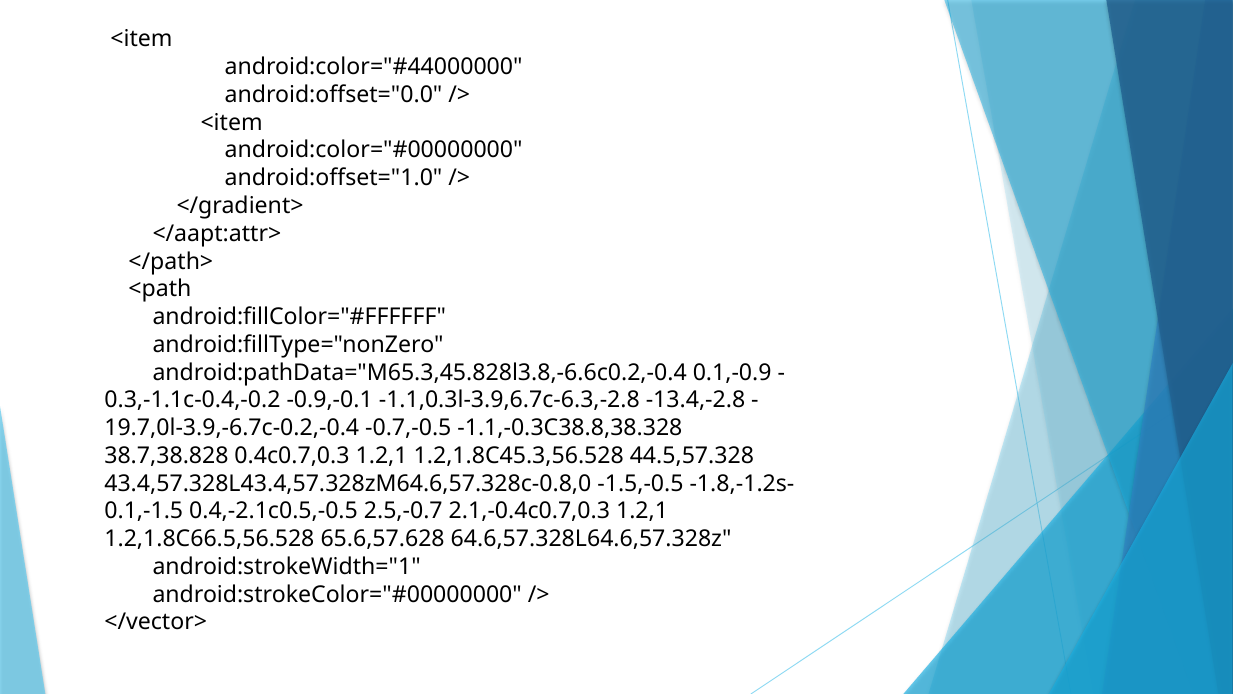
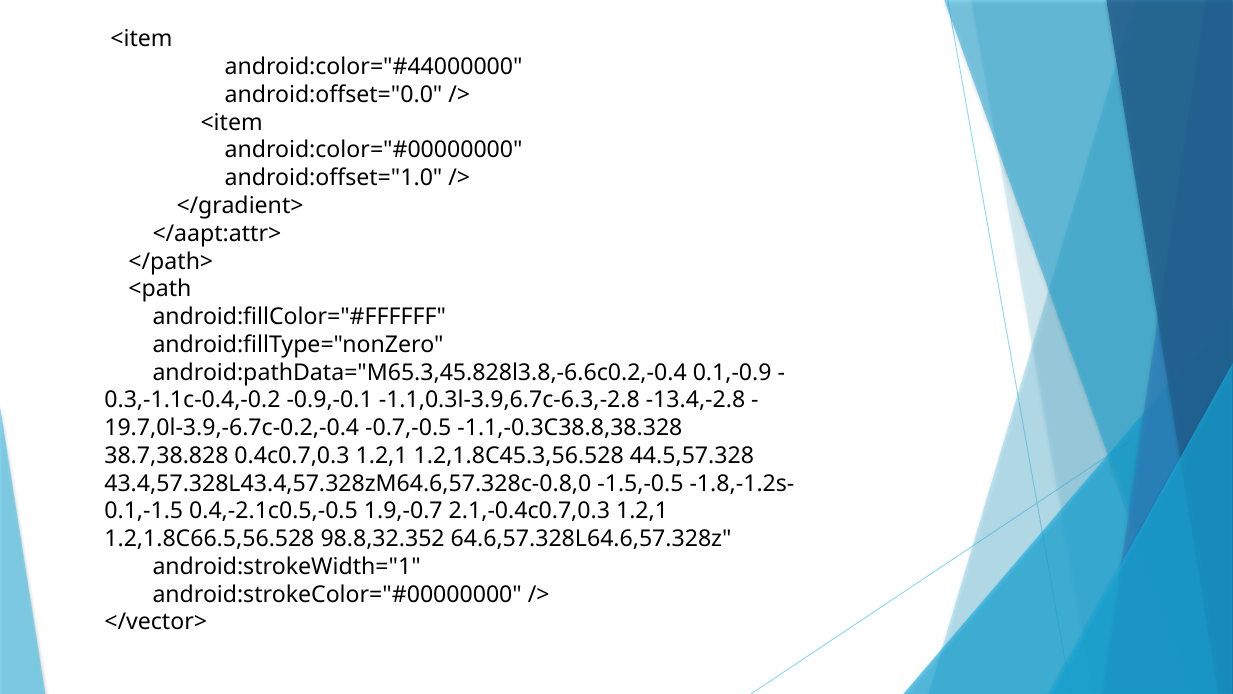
2.5,-0.7: 2.5,-0.7 -> 1.9,-0.7 (403, 511)
65.6,57.628: 65.6,57.628 -> 98.8,32.352 (383, 539)
